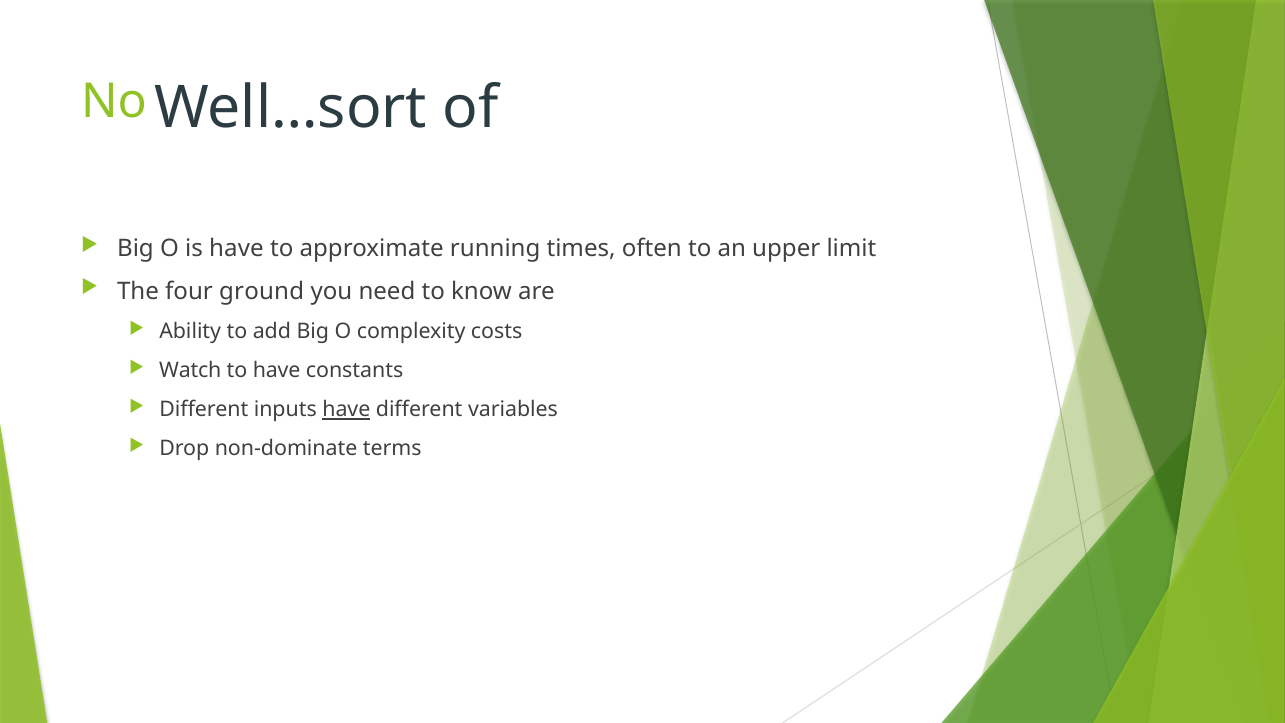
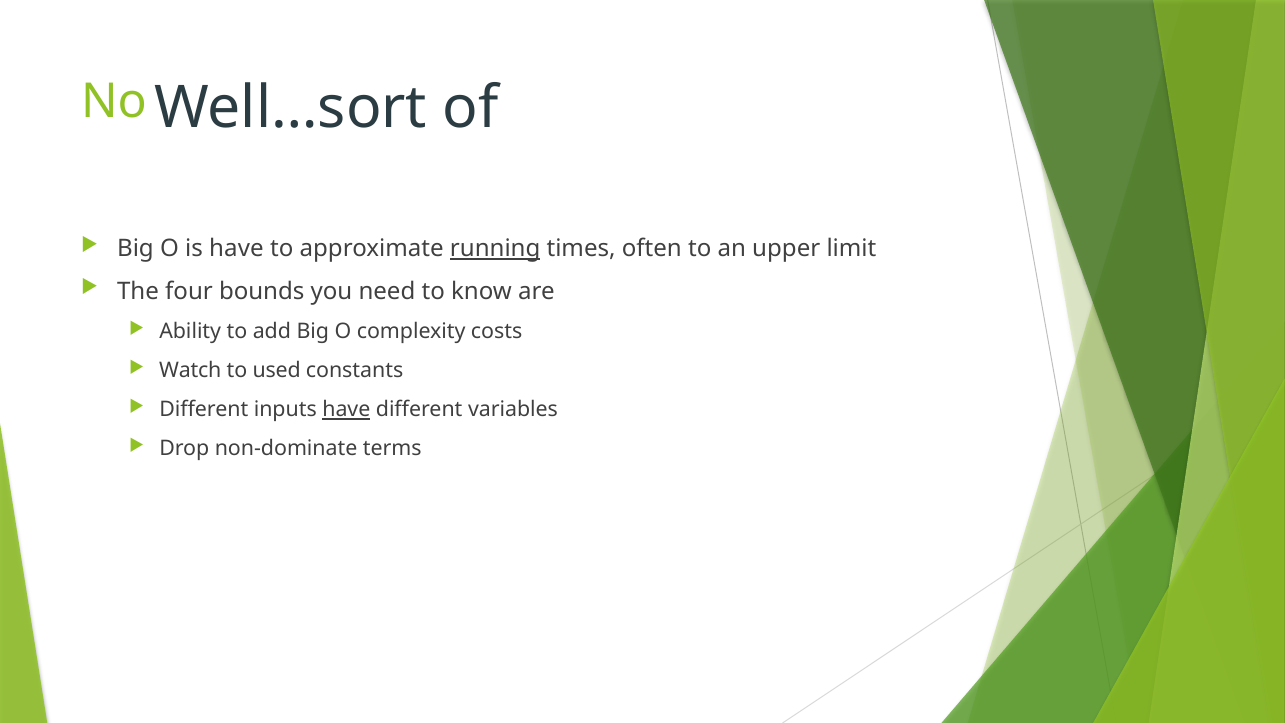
running underline: none -> present (495, 249)
ground: ground -> bounds (262, 291)
to have: have -> used (277, 371)
